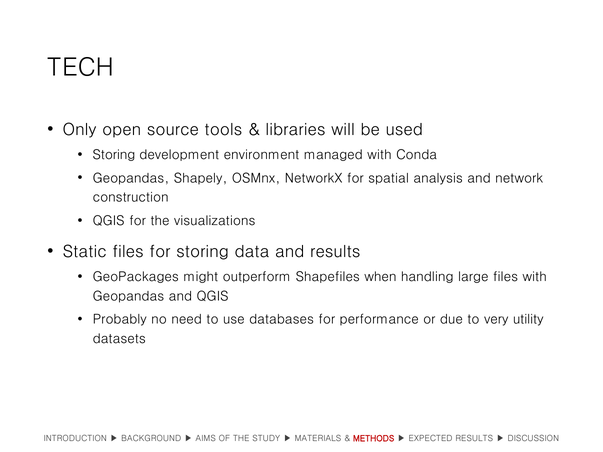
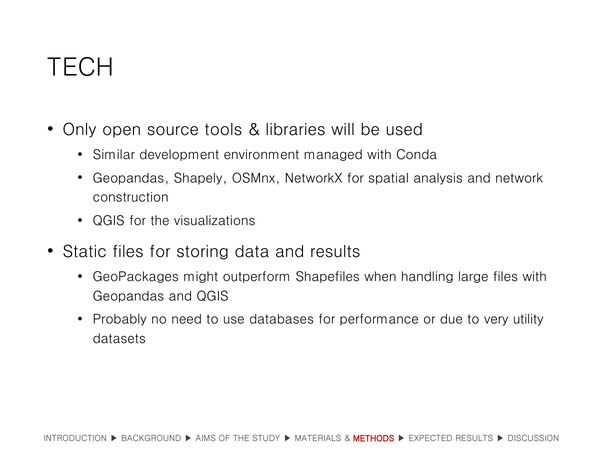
Storing: Storing -> Similar (114, 155)
